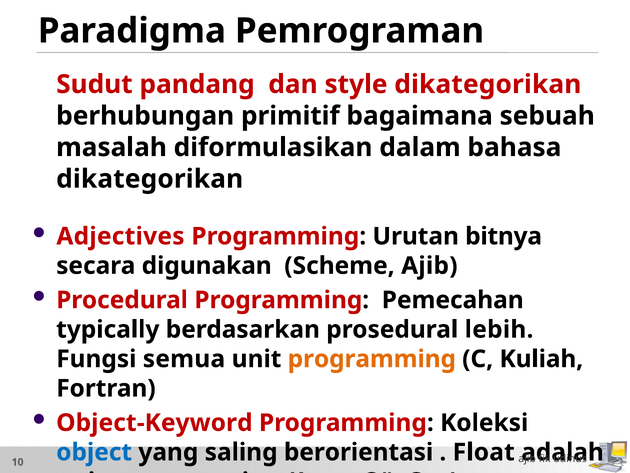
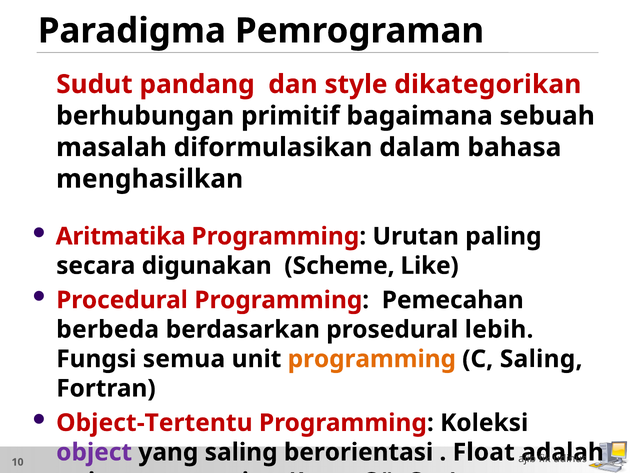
dikategorikan: dikategorikan -> menghasilkan (150, 179)
Adjectives: Adjectives -> Aritmatika (121, 236)
bitnya: bitnya -> paling (503, 236)
Scheme Ajib: Ajib -> Like (430, 265)
typically: typically -> berbeda (108, 329)
C Kuliah: Kuliah -> Saling (541, 359)
Object-Keyword: Object-Keyword -> Object-Tertentu (154, 422)
object colour: blue -> purple (94, 452)
